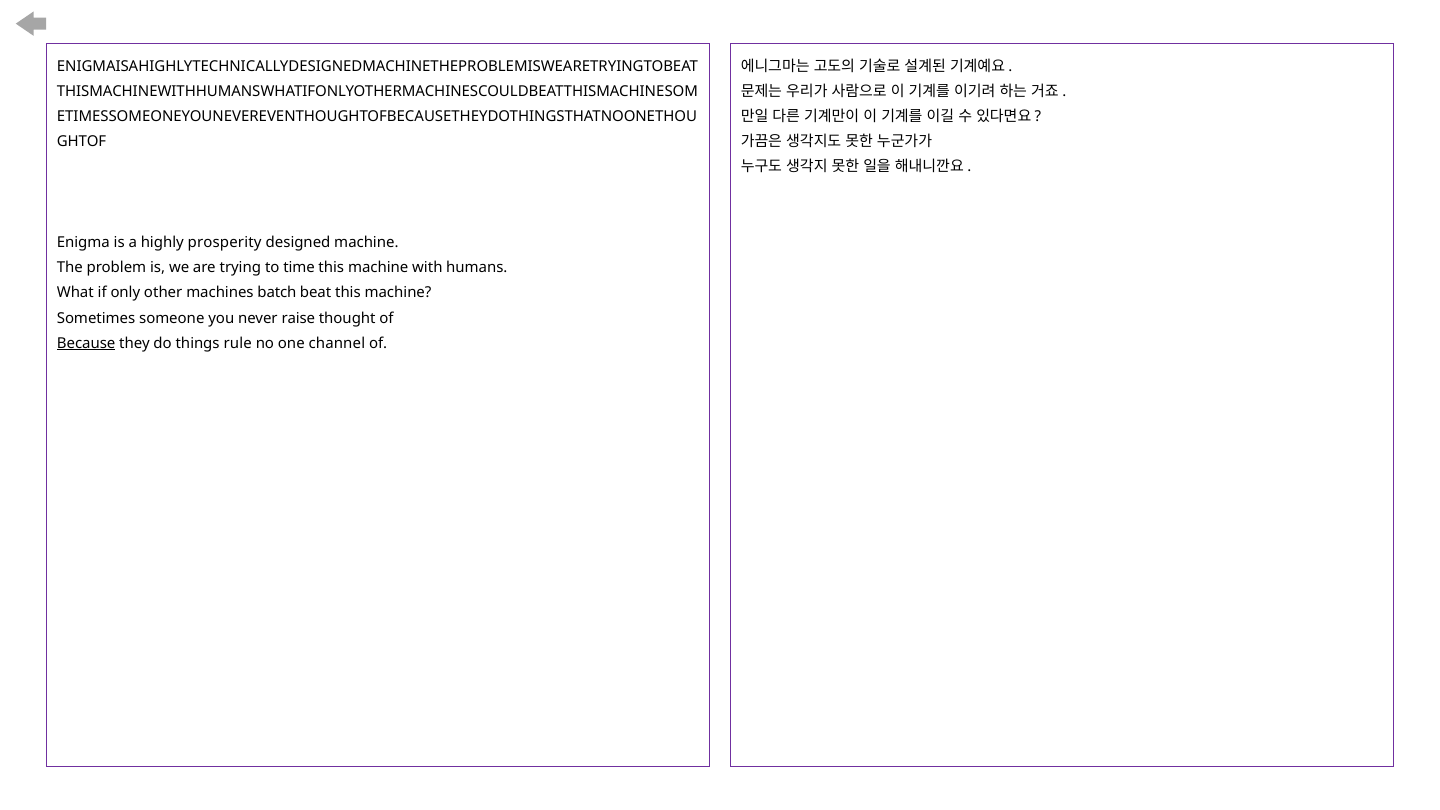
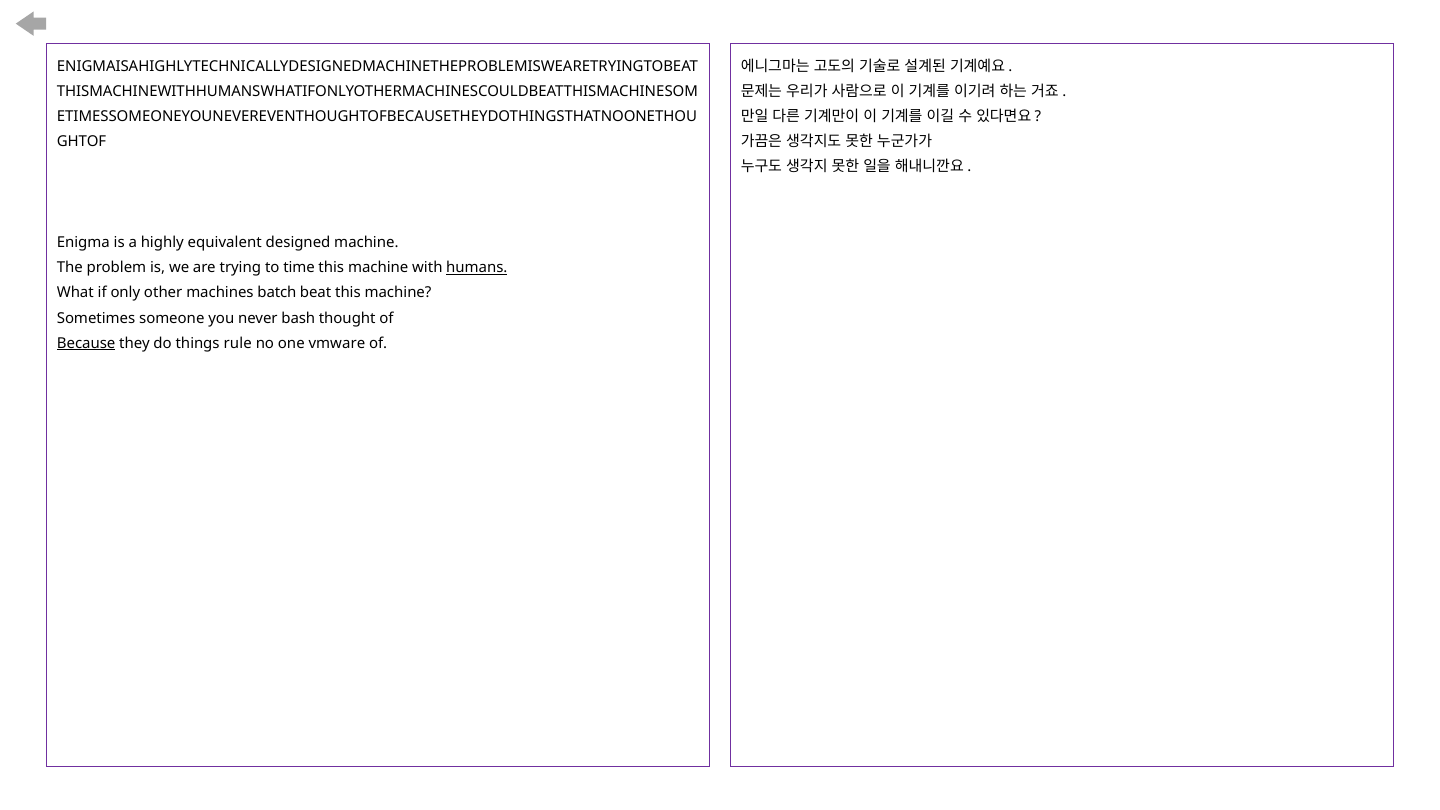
prosperity: prosperity -> equivalent (225, 243)
humans underline: none -> present (477, 268)
raise: raise -> bash (298, 318)
channel: channel -> vmware (337, 343)
